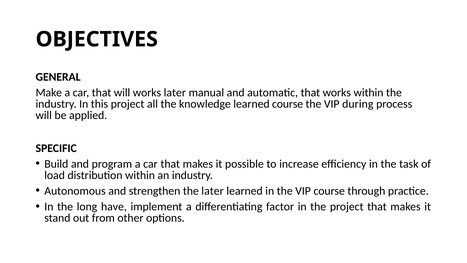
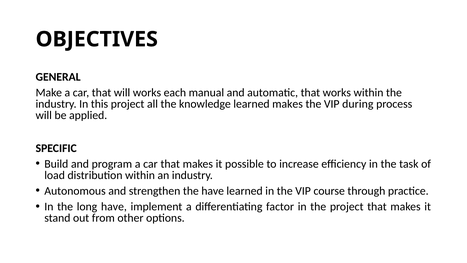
works later: later -> each (175, 93)
learned course: course -> makes (288, 104)
the later: later -> have (213, 191)
